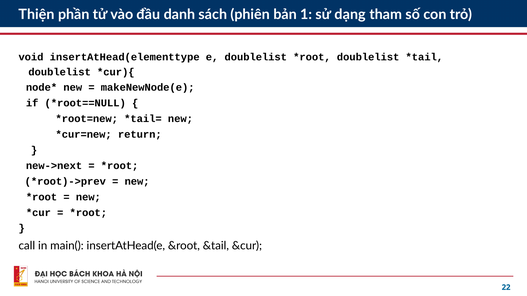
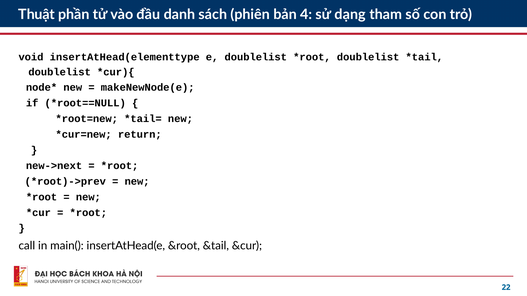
Thiện: Thiện -> Thuật (37, 14)
1: 1 -> 4 (306, 14)
